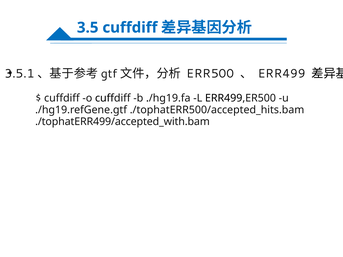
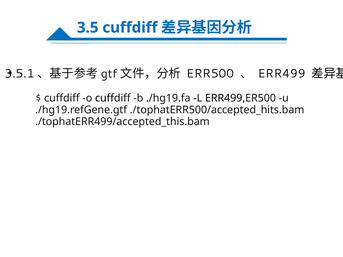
./tophatERR499/accepted_with.bam: ./tophatERR499/accepted_with.bam -> ./tophatERR499/accepted_this.bam (122, 122)
